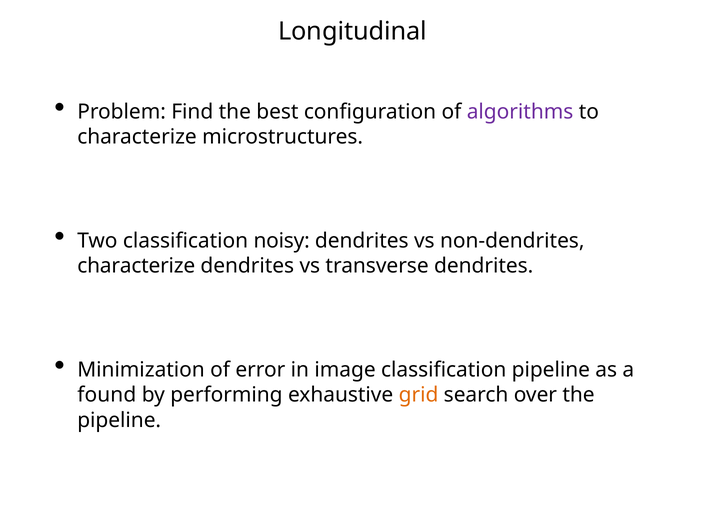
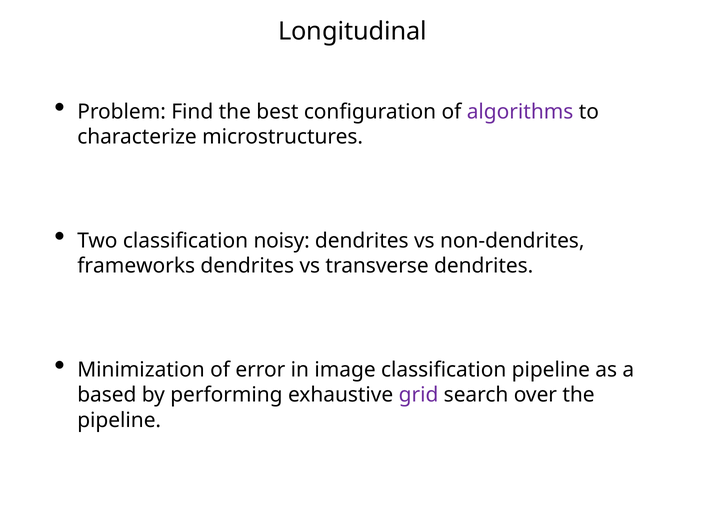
characterize: characterize -> frameworks (136, 266)
found: found -> based (107, 395)
grid colour: orange -> purple (419, 395)
